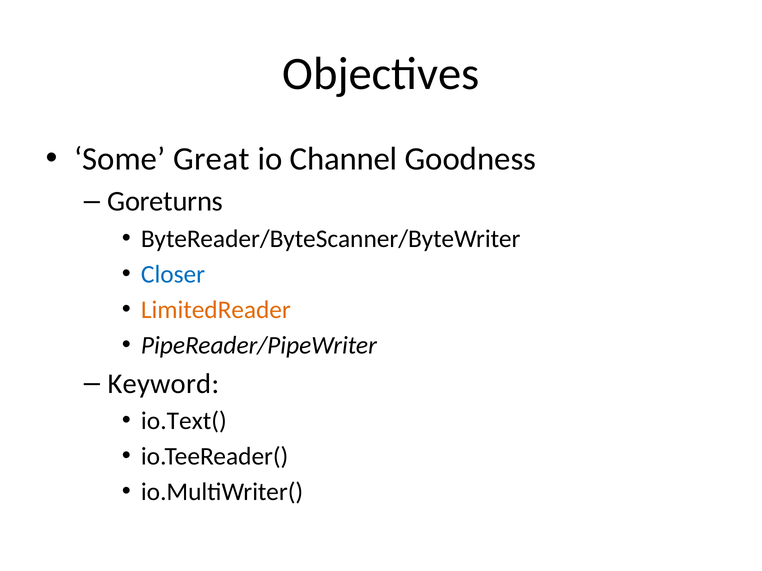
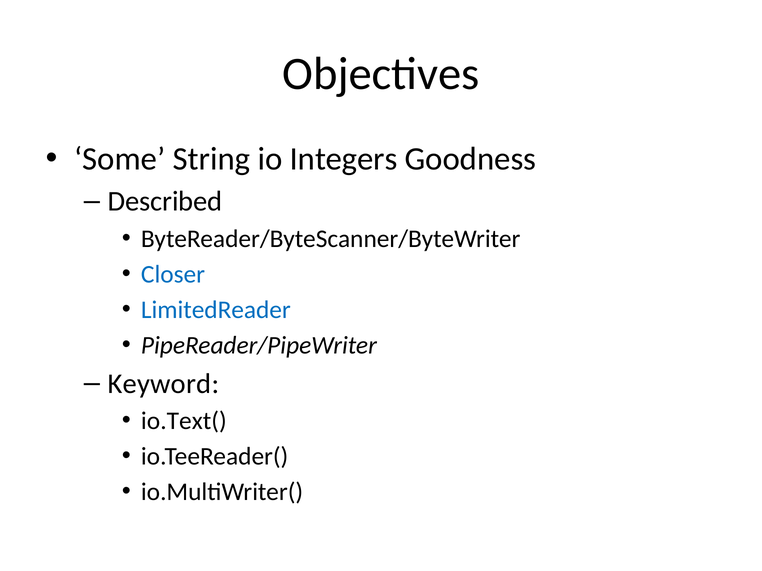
Great: Great -> String (212, 159)
Channel: Channel -> Integers (344, 159)
Goreturns: Goreturns -> Described (165, 202)
LimitedReader colour: orange -> blue (216, 310)
